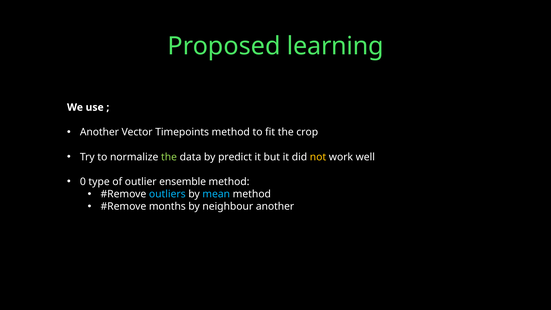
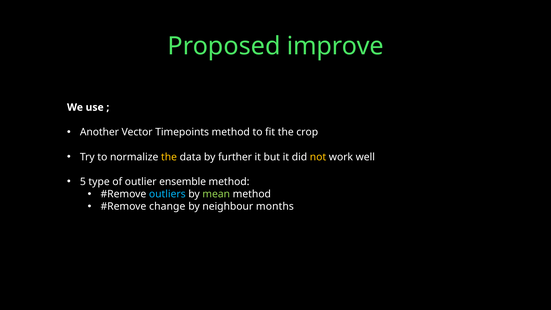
learning: learning -> improve (335, 46)
the colour: light green -> yellow (169, 157)
predict: predict -> further (235, 157)
0: 0 -> 5 (83, 182)
mean colour: light blue -> light green (216, 194)
months: months -> change (167, 207)
neighbour another: another -> months (275, 207)
